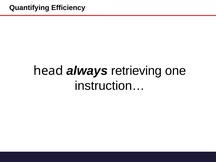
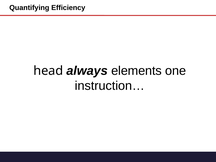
retrieving: retrieving -> elements (136, 71)
